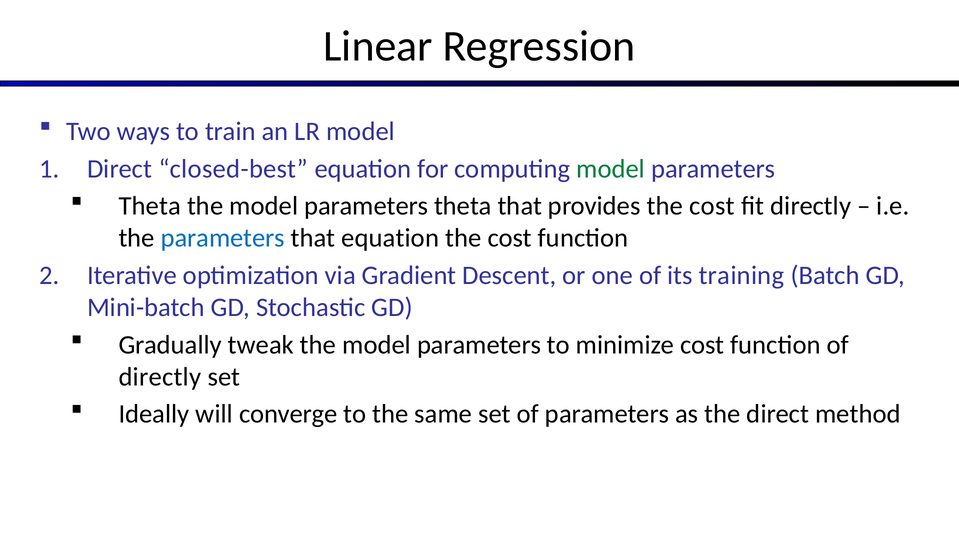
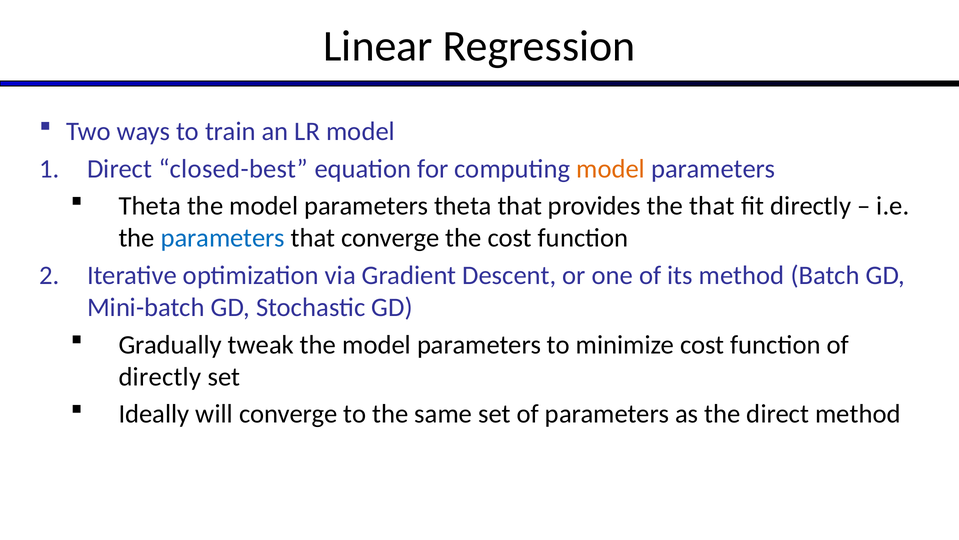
model colour: green -> orange (611, 169)
provides the cost: cost -> that (712, 206)
that equation: equation -> converge (390, 238)
its training: training -> method (742, 275)
